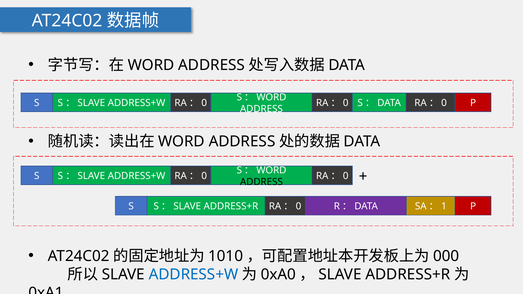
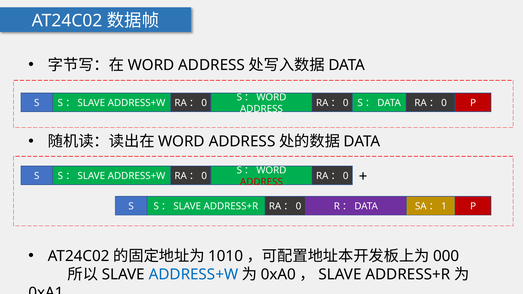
ADDRESS colour: black -> red (261, 182)
